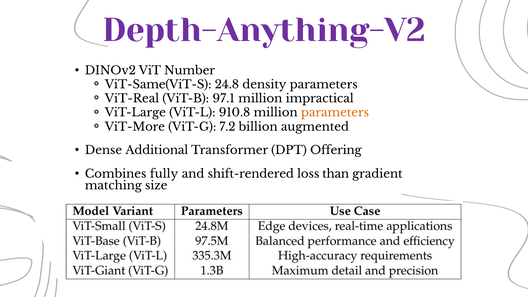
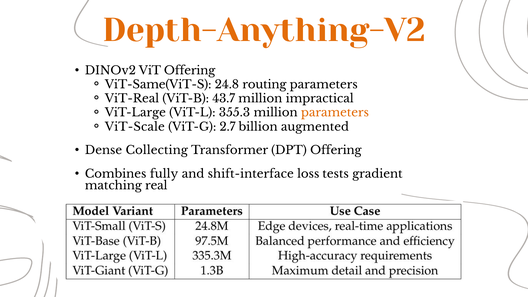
Depth-Anything-V2 colour: purple -> orange (264, 30)
ViT Number: Number -> Offering (190, 71)
density: density -> routing (264, 85)
97.1: 97.1 -> 43.7 (224, 99)
910.8: 910.8 -> 355.3 (235, 113)
ViT-More: ViT-More -> ViT-Scale (135, 127)
7.2: 7.2 -> 2.7 (227, 127)
Additional: Additional -> Collecting (157, 150)
shift-rendered: shift-rendered -> shift-interface (251, 174)
than: than -> tests (336, 174)
size: size -> real (156, 186)
